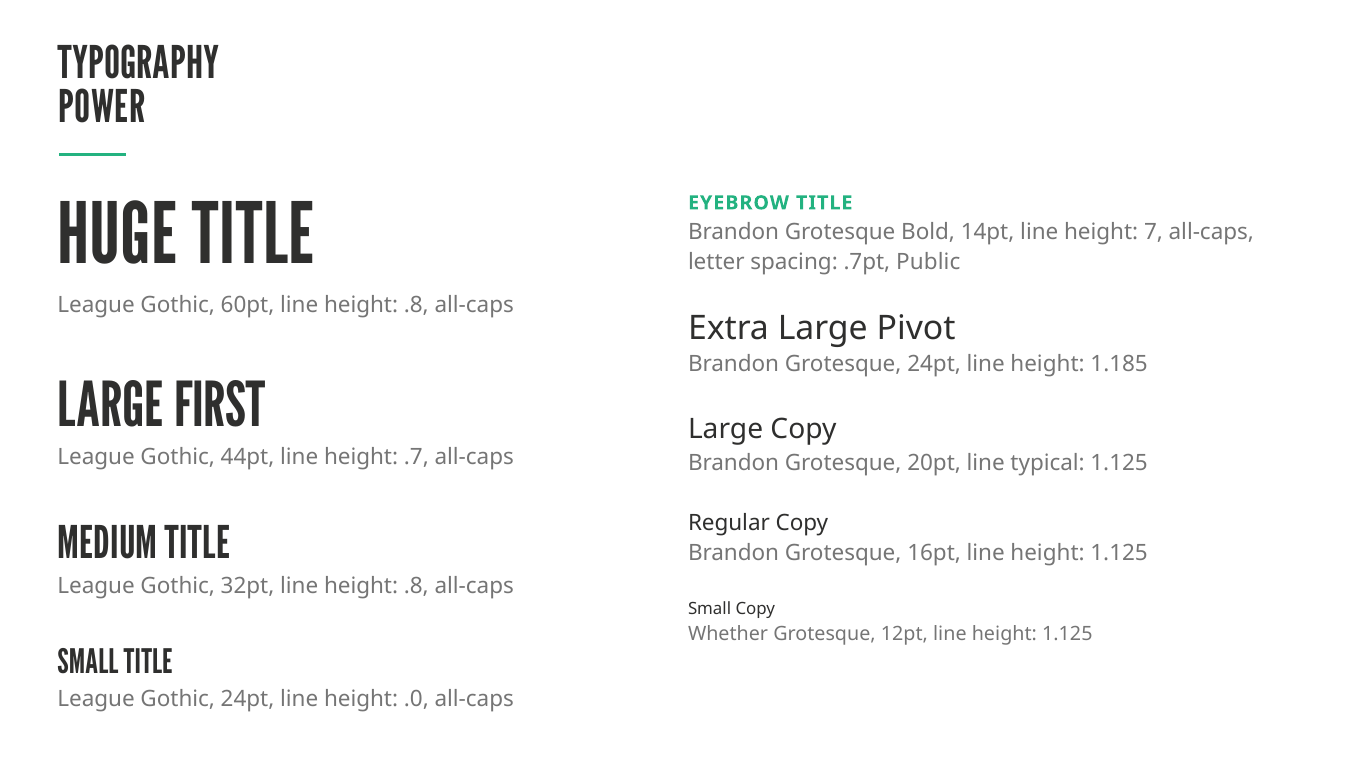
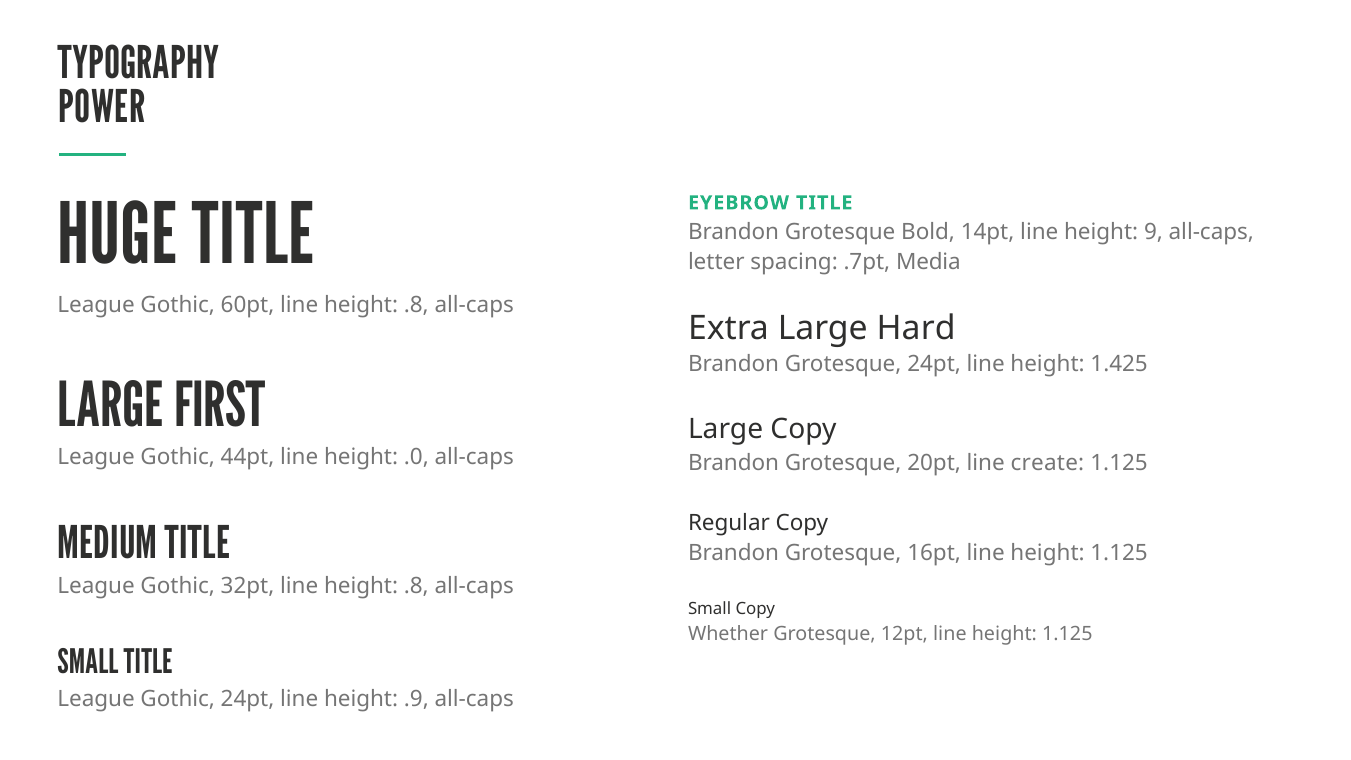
7: 7 -> 9 (1154, 232)
Public: Public -> Media (928, 262)
Pivot: Pivot -> Hard (916, 328)
1.185: 1.185 -> 1.425 (1119, 364)
.7: .7 -> .0 (416, 457)
typical: typical -> create (1047, 463)
.0: .0 -> .9 (416, 699)
